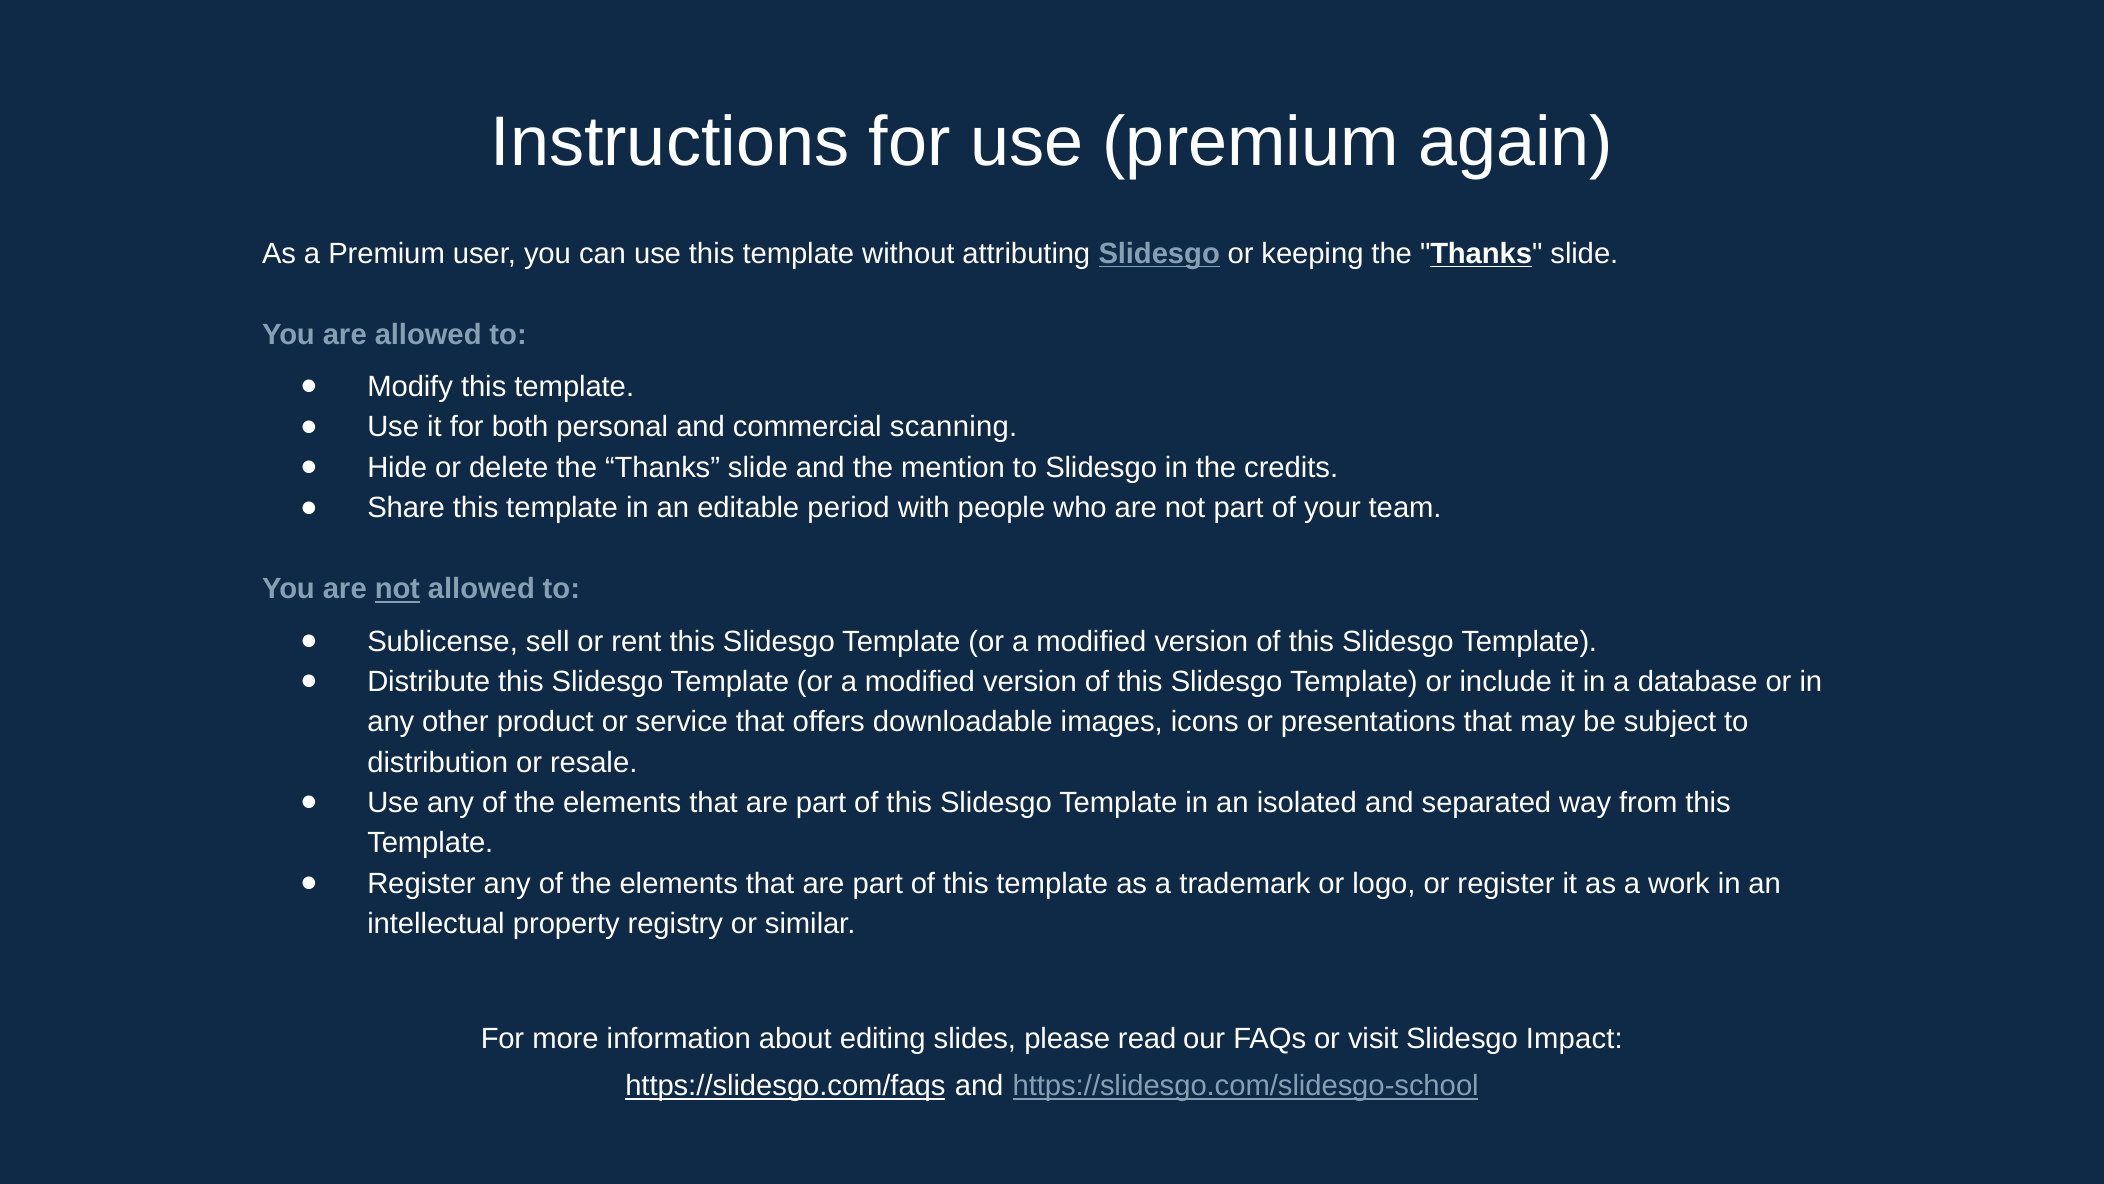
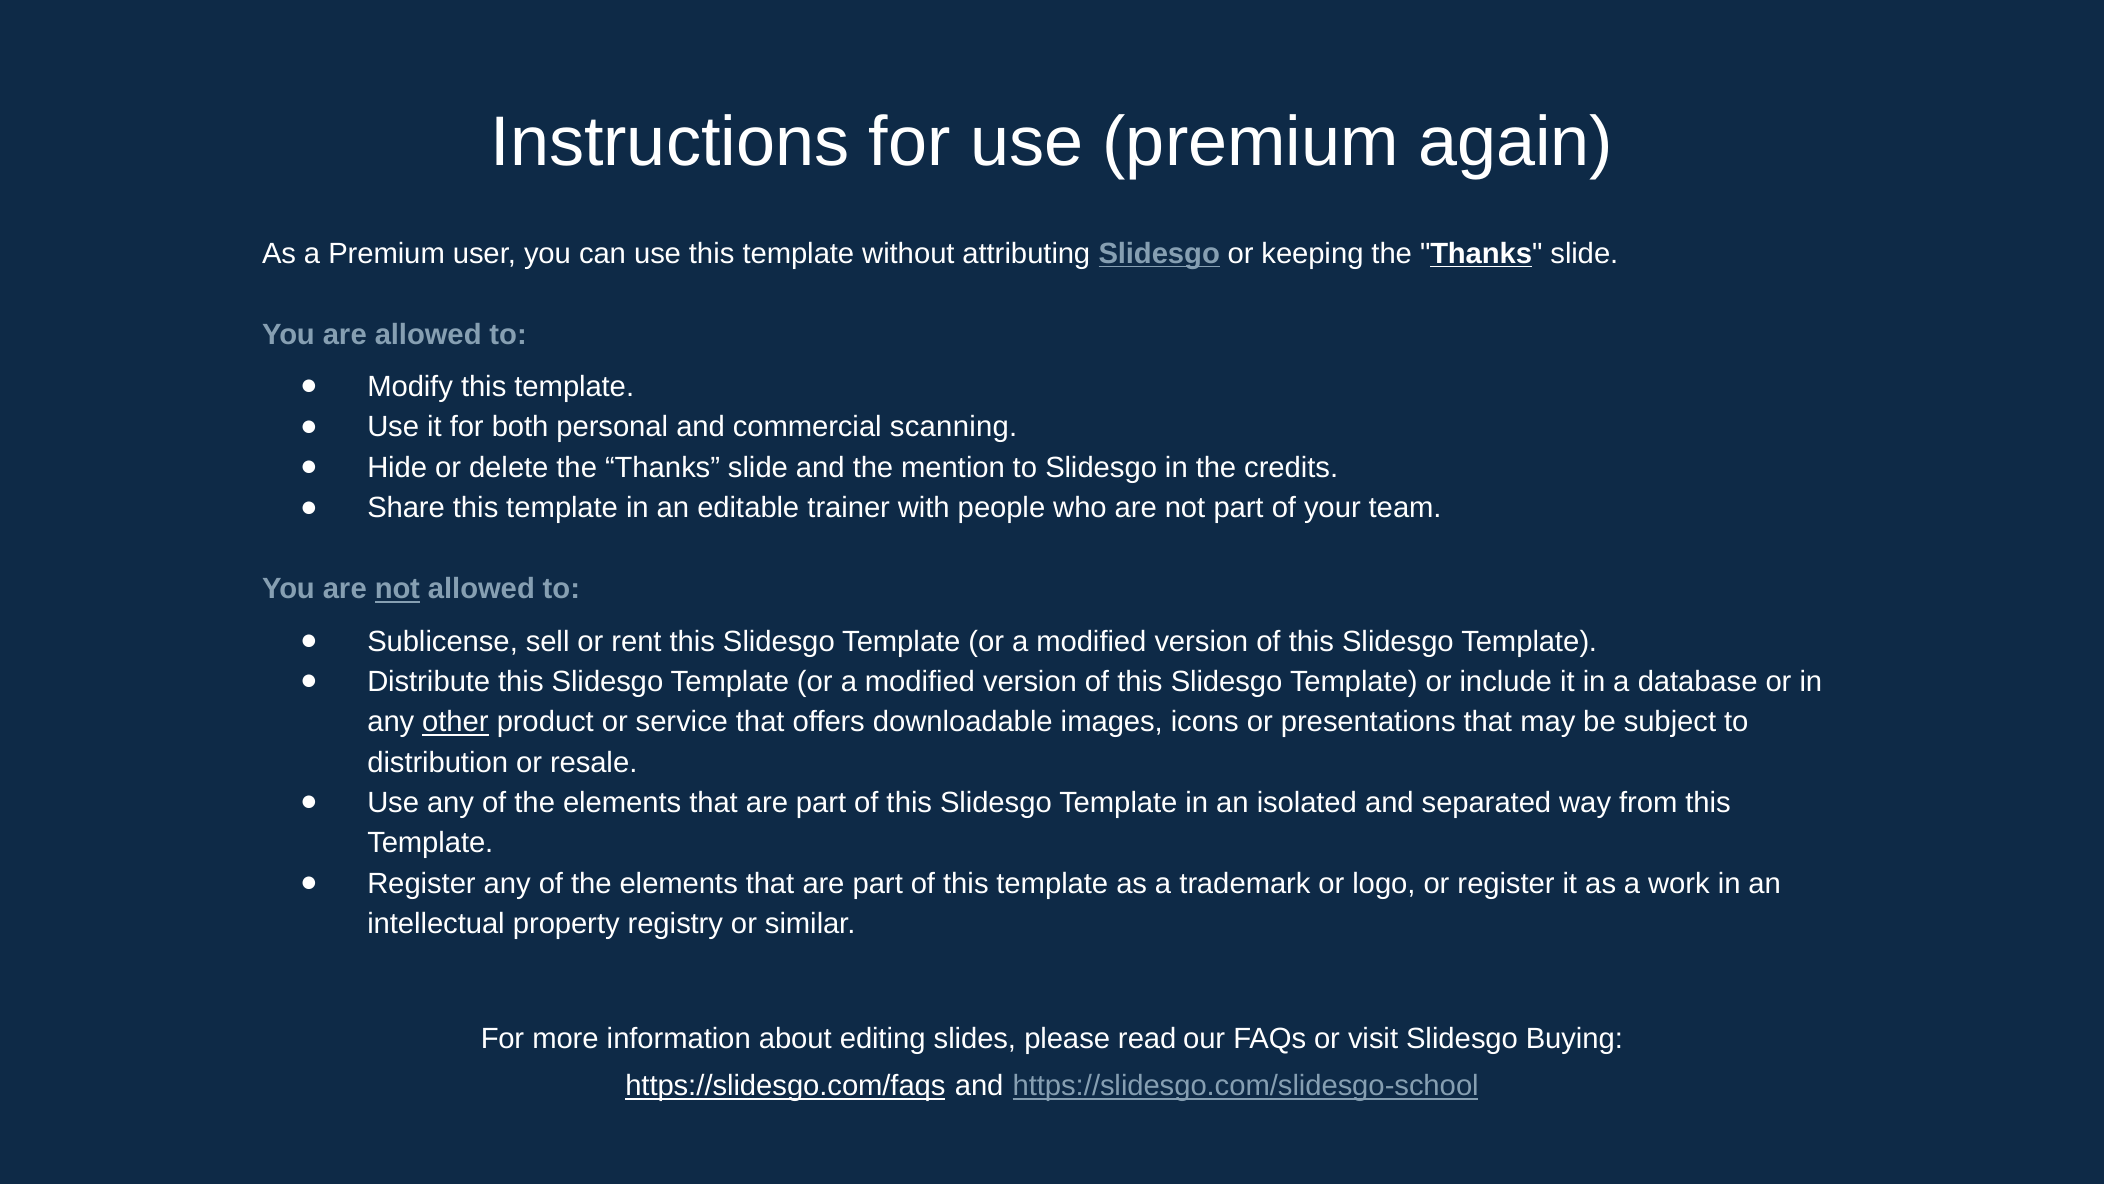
period: period -> trainer (849, 508)
other underline: none -> present (455, 722)
Impact: Impact -> Buying (1574, 1039)
